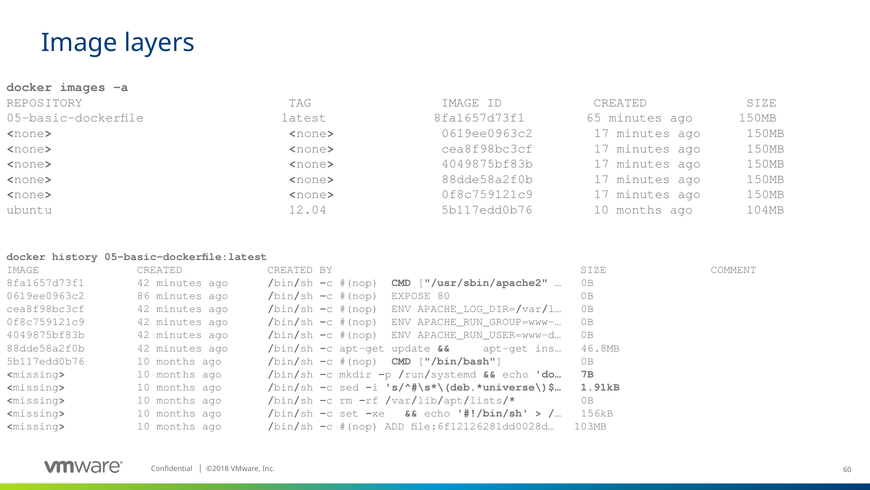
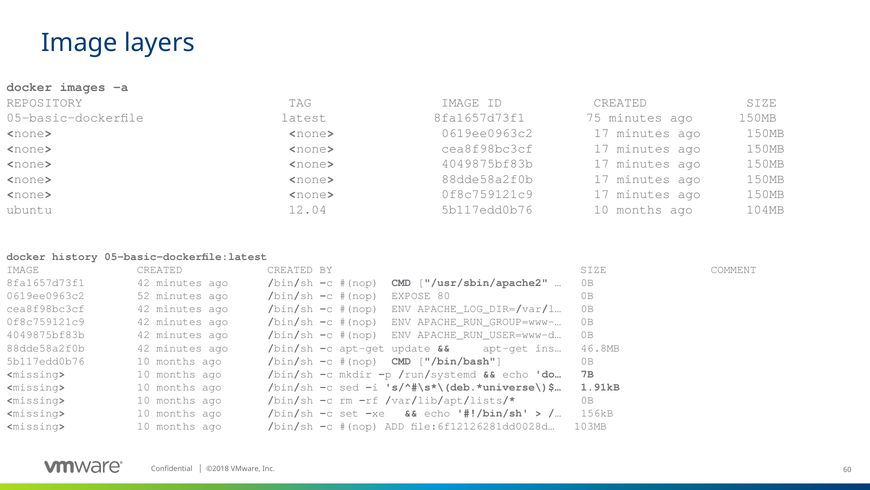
65: 65 -> 75 (594, 118)
86: 86 -> 52 (143, 295)
